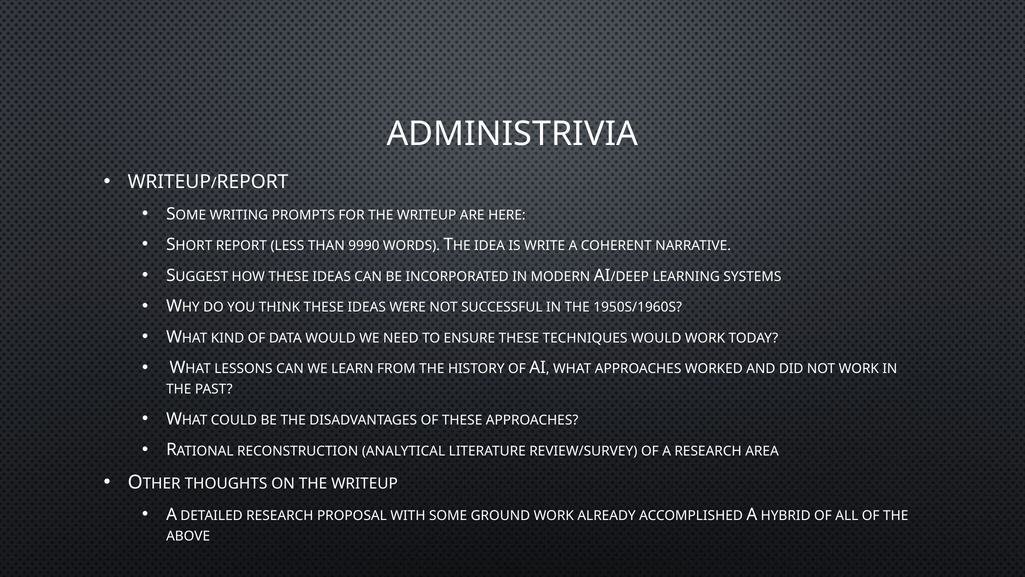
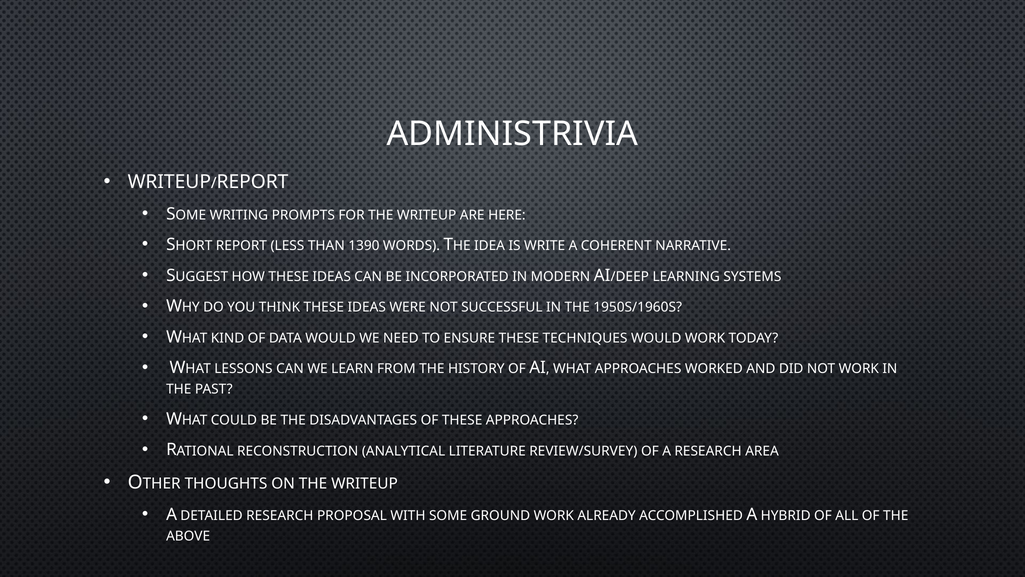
9990: 9990 -> 1390 (364, 246)
